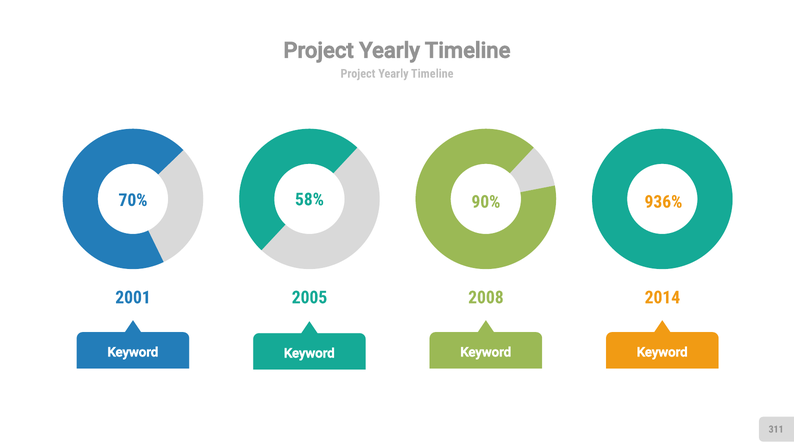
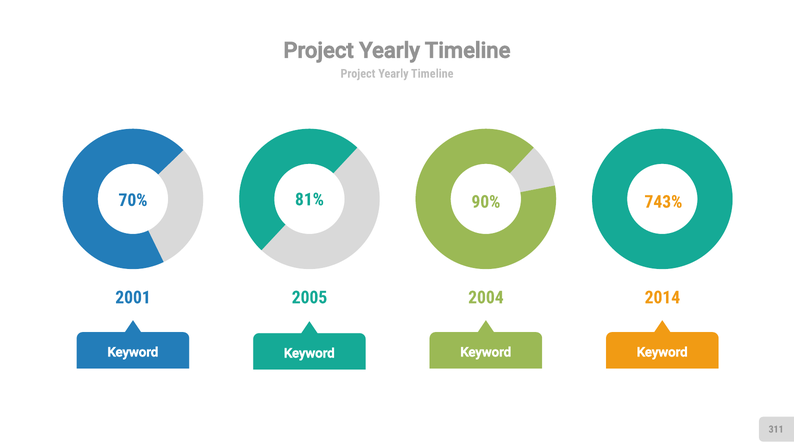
58%: 58% -> 81% (309, 200)
936%: 936% -> 743% (663, 202)
2008: 2008 -> 2004 (486, 298)
